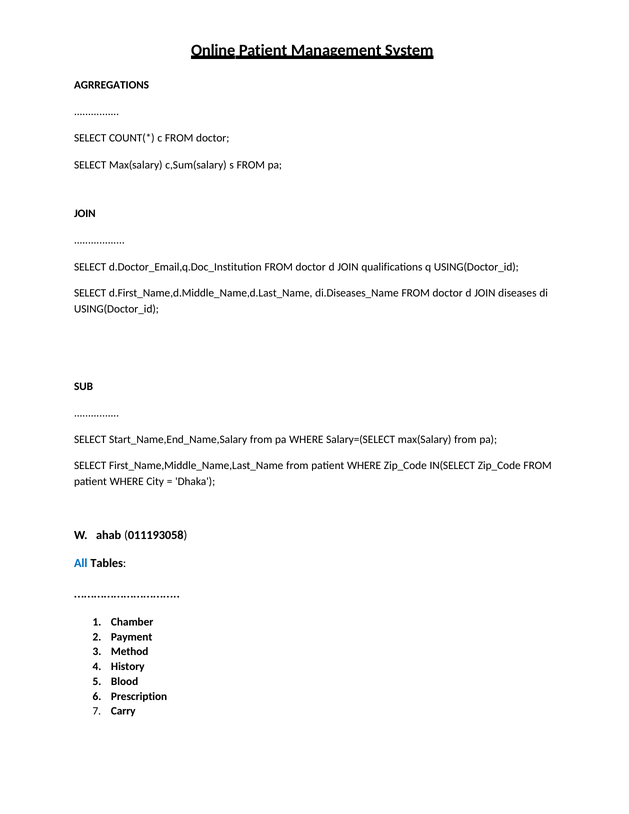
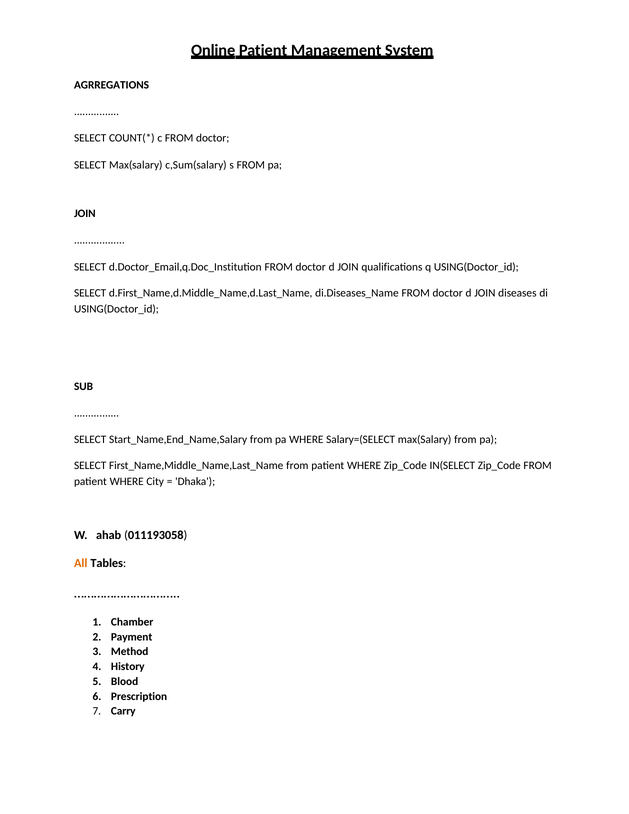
All colour: blue -> orange (81, 563)
